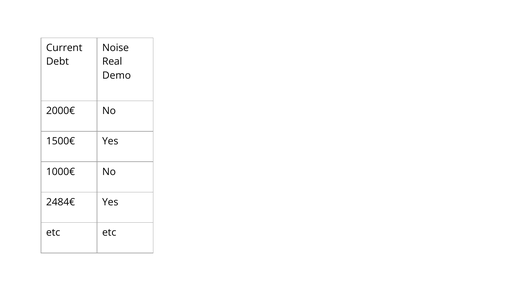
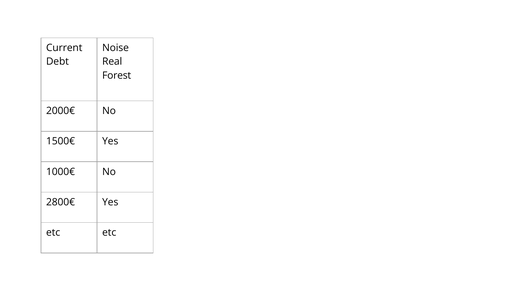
Demo: Demo -> Forest (117, 75)
2484€: 2484€ -> 2800€ (61, 202)
